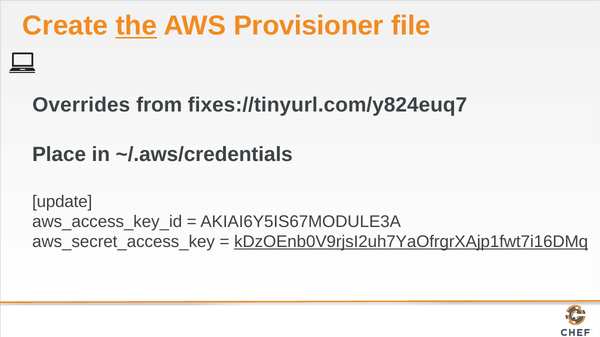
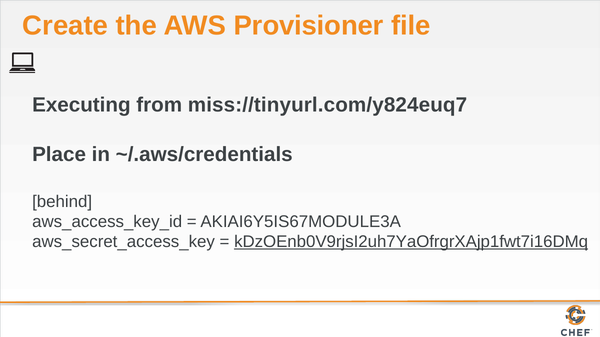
the underline: present -> none (136, 26)
Overrides: Overrides -> Executing (81, 105)
fixes://tinyurl.com/y824euq7: fixes://tinyurl.com/y824euq7 -> miss://tinyurl.com/y824euq7 (327, 105)
update: update -> behind (62, 202)
